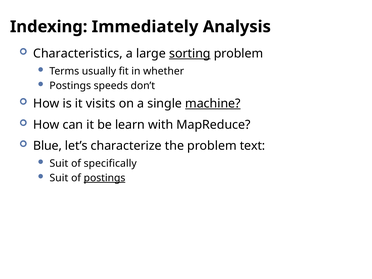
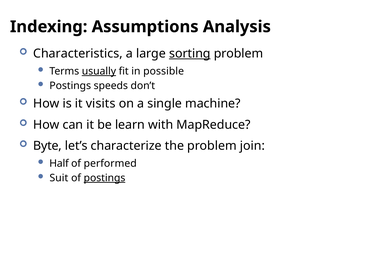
Immediately: Immediately -> Assumptions (145, 27)
usually underline: none -> present (99, 71)
whether: whether -> possible (164, 71)
machine underline: present -> none (213, 104)
Blue: Blue -> Byte (47, 146)
text: text -> join (252, 146)
Suit: Suit -> Half (59, 163)
specifically: specifically -> performed (110, 163)
